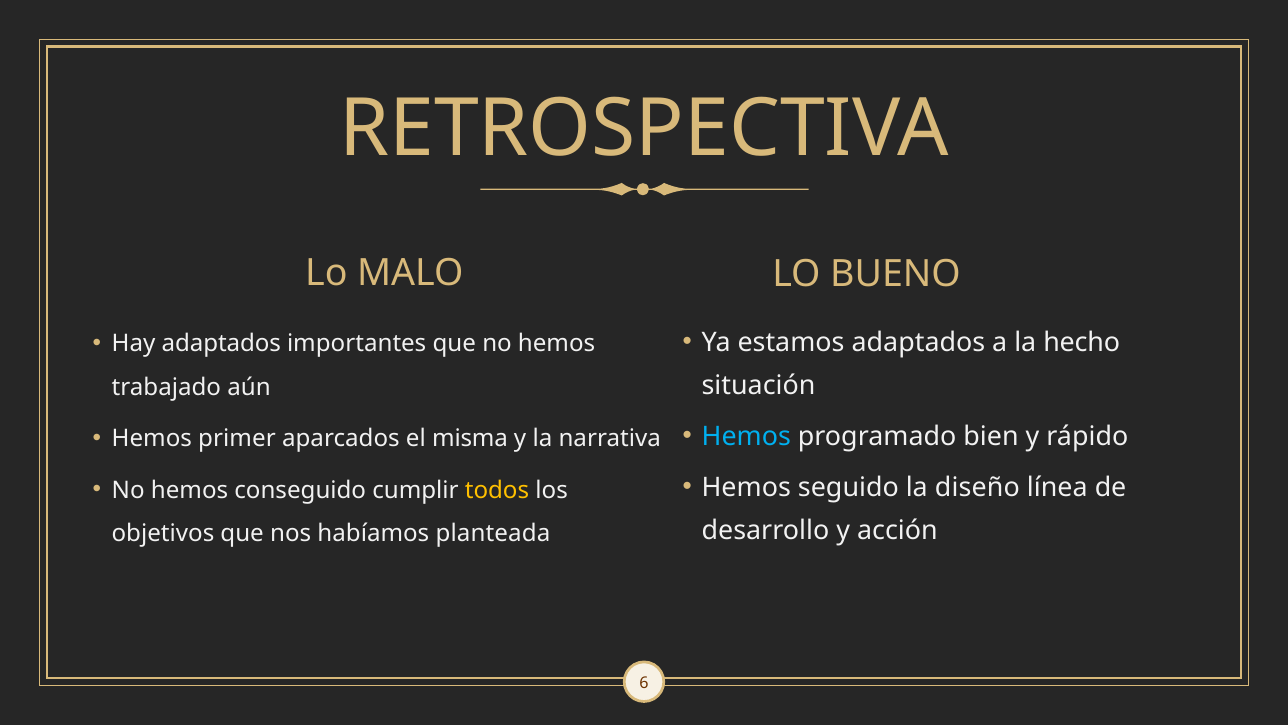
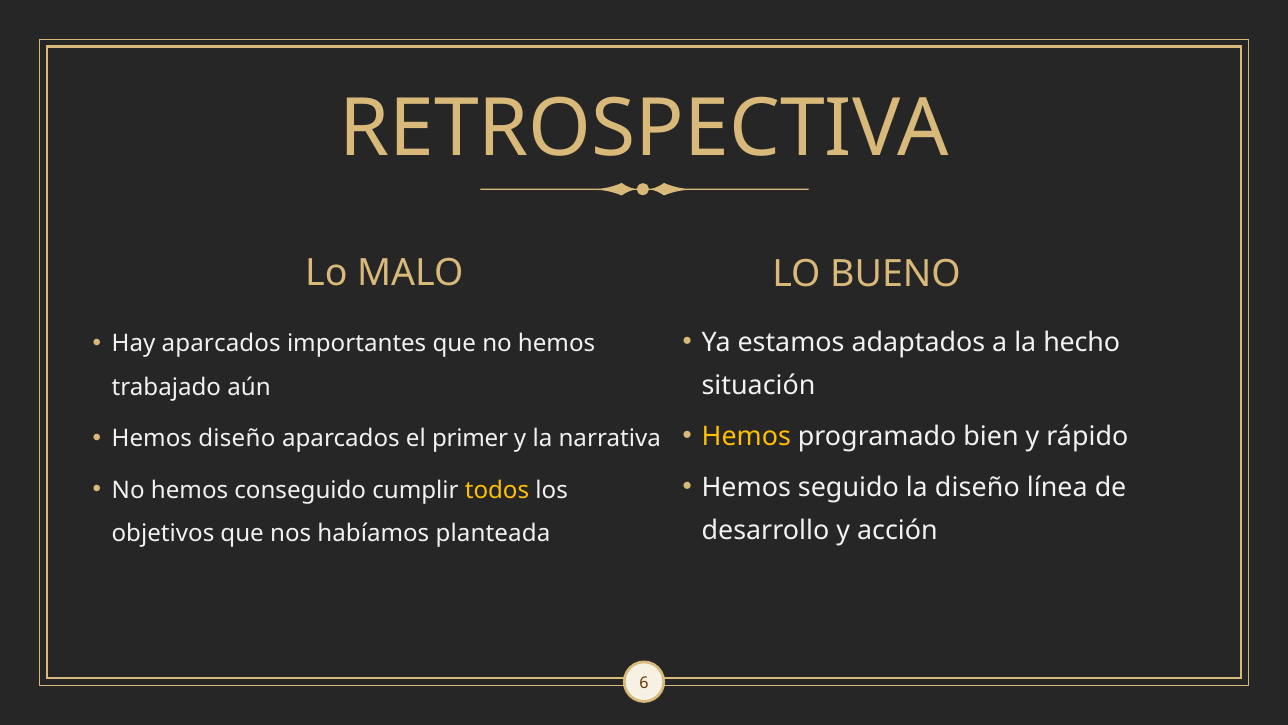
Hay adaptados: adaptados -> aparcados (221, 343)
Hemos colour: light blue -> yellow (746, 436)
Hemos primer: primer -> diseño (237, 438)
misma: misma -> primer (470, 438)
